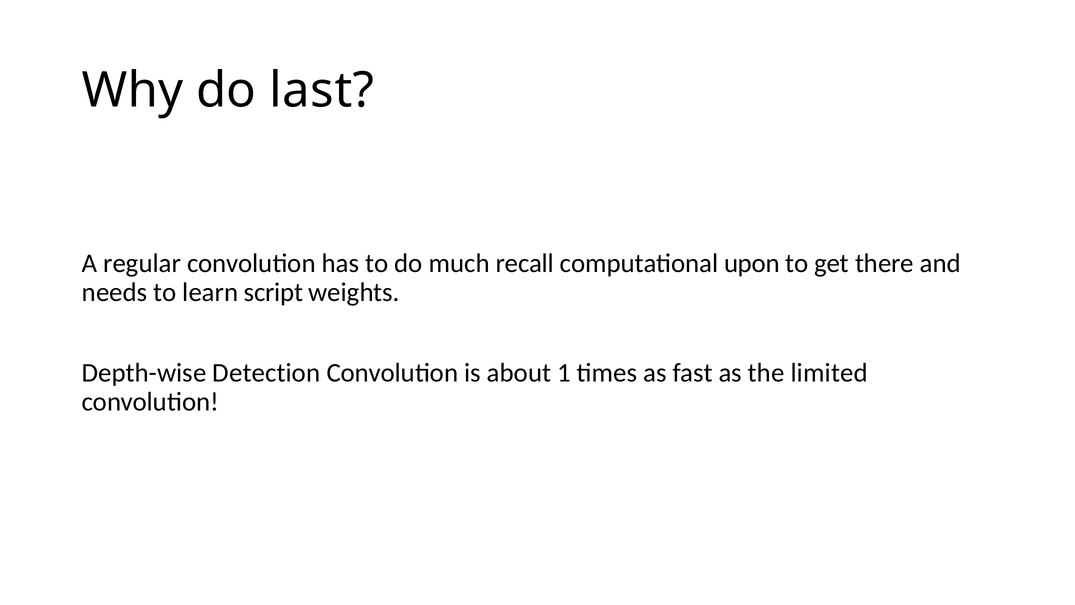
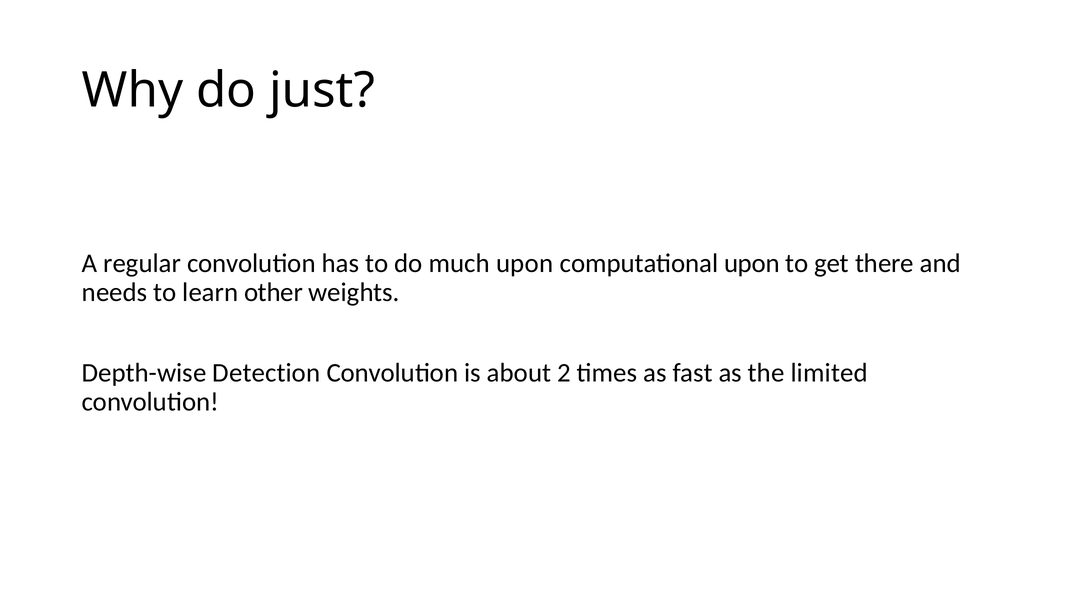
last: last -> just (322, 90)
much recall: recall -> upon (525, 263)
script: script -> other (273, 292)
1: 1 -> 2 (564, 372)
